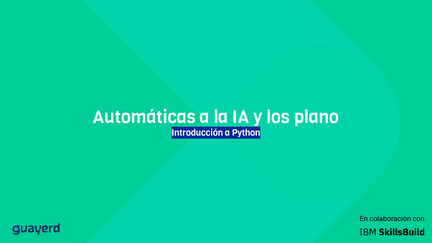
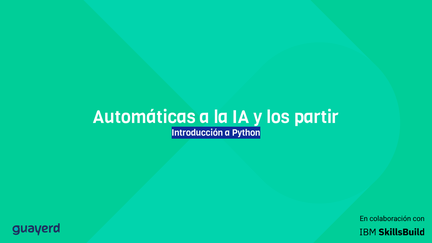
plano: plano -> partir (317, 117)
